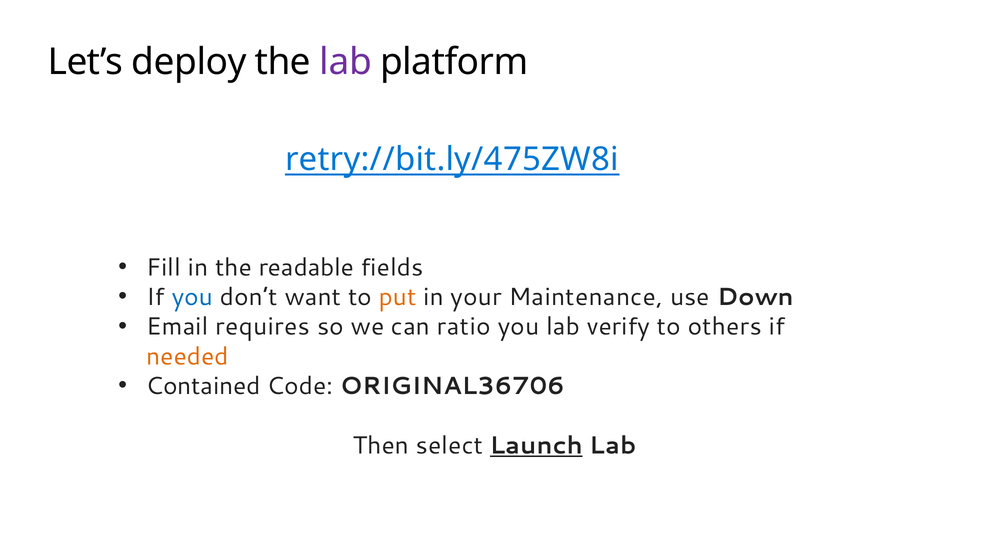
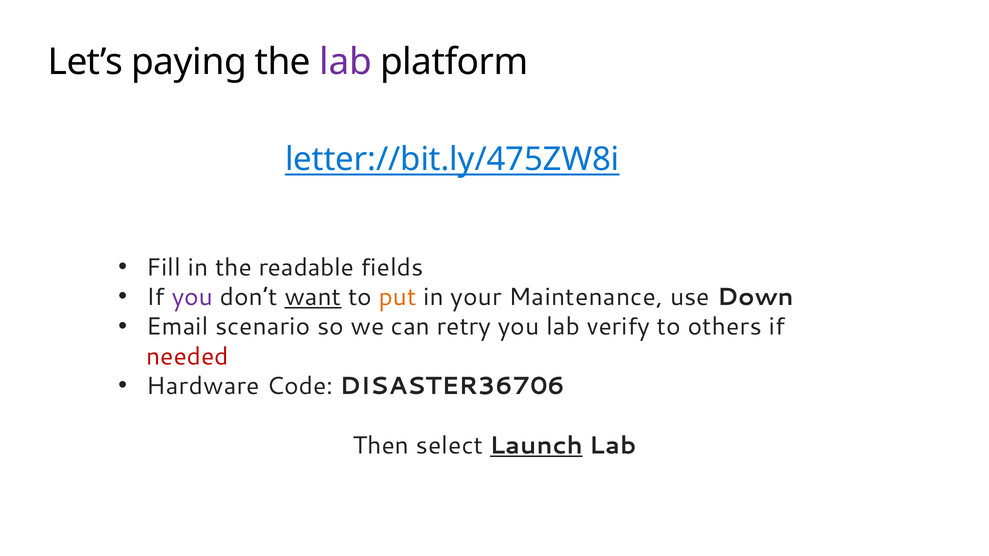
deploy: deploy -> paying (189, 62)
retry://bit.ly/475ZW8i: retry://bit.ly/475ZW8i -> letter://bit.ly/475ZW8i (452, 160)
you colour: blue -> purple (192, 297)
want underline: none -> present (313, 297)
requires: requires -> scenario (263, 327)
ratio: ratio -> retry (464, 327)
needed colour: orange -> red (187, 357)
Contained: Contained -> Hardware (203, 386)
ORIGINAL36706: ORIGINAL36706 -> DISASTER36706 (452, 386)
